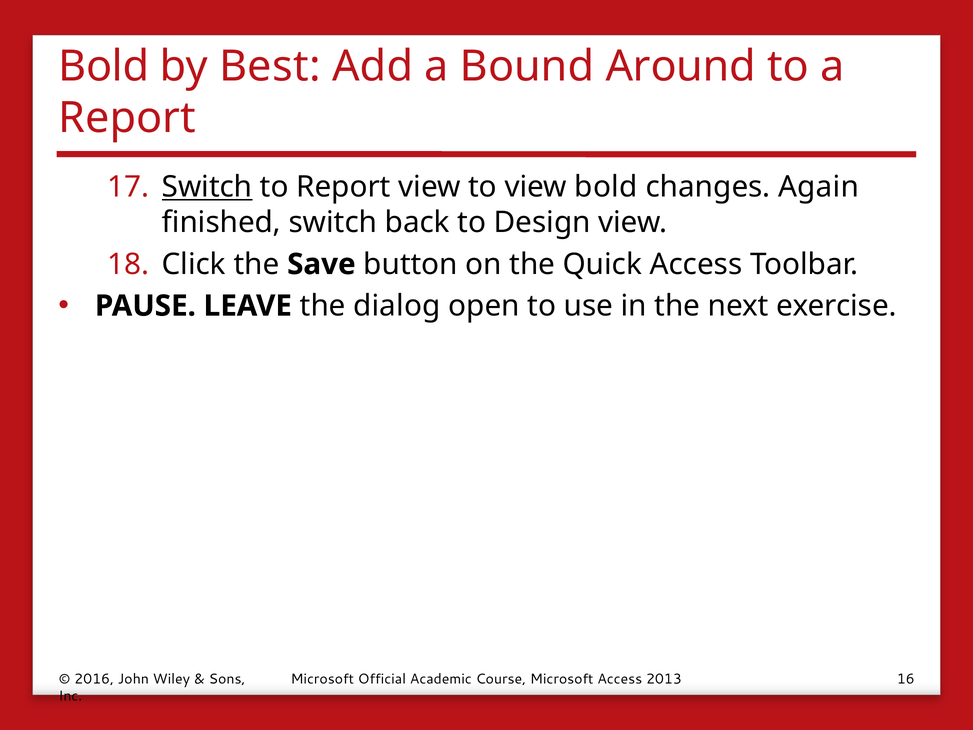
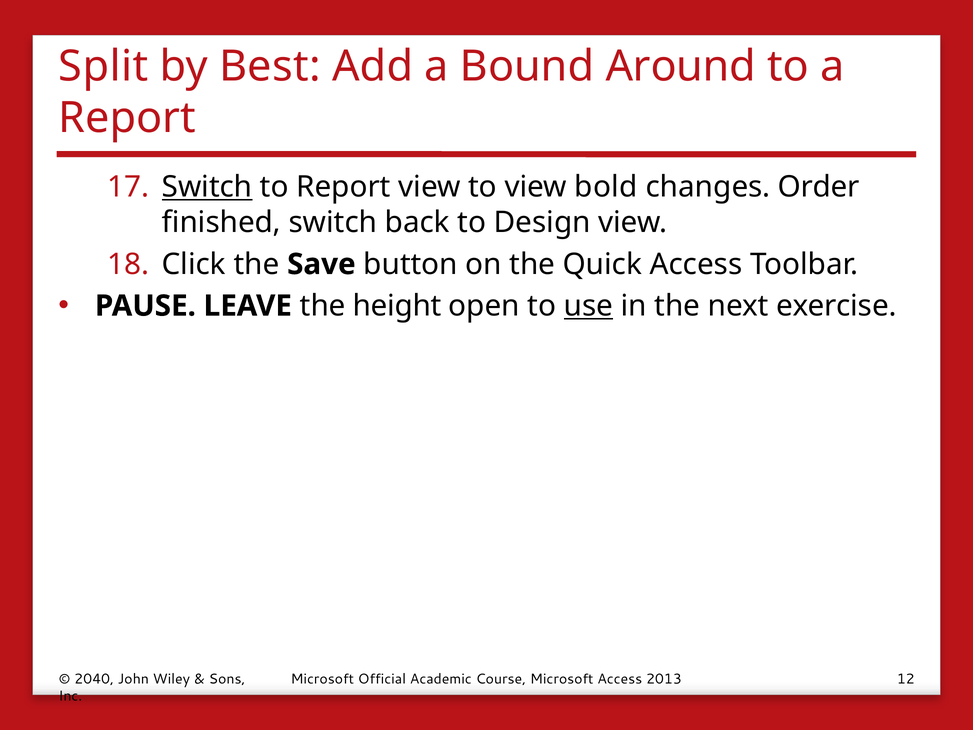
Bold: Bold -> Split (103, 66)
Again: Again -> Order (819, 187)
dialog: dialog -> height (397, 306)
use underline: none -> present (588, 306)
2016: 2016 -> 2040 (94, 679)
16: 16 -> 12 (906, 679)
